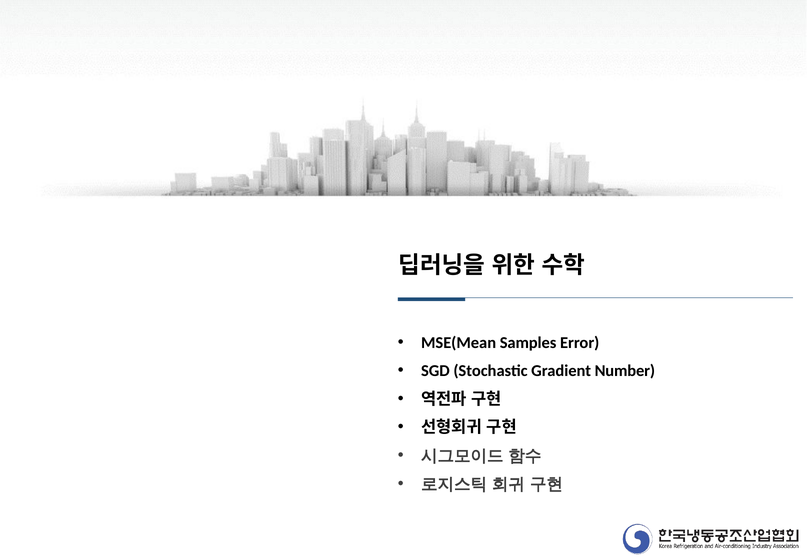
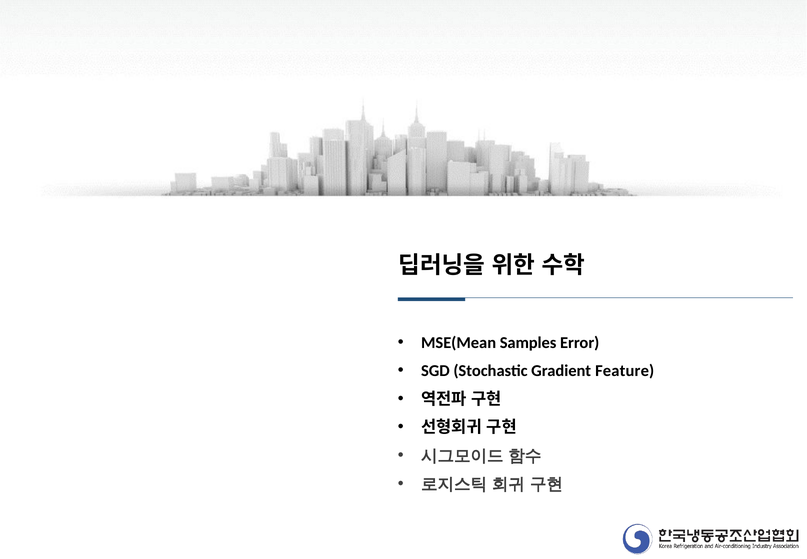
Number: Number -> Feature (625, 371)
